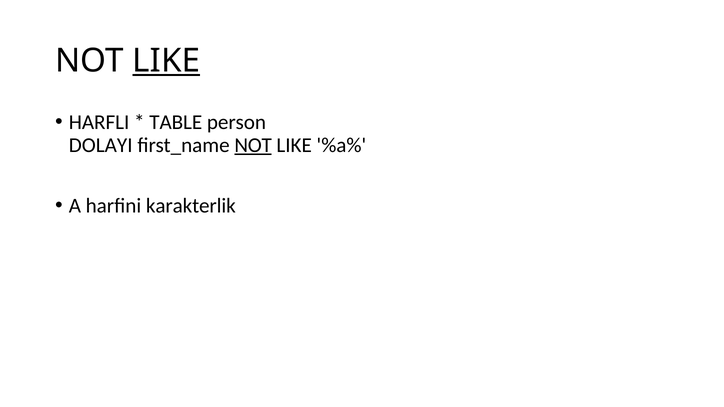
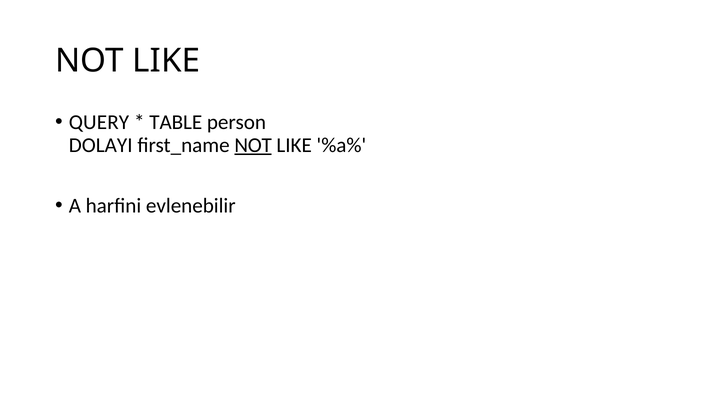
LIKE underline: present -> none (166, 61)
HARFLI: HARFLI -> QUERY (99, 122)
karakterlik: karakterlik -> evlenebilir (191, 206)
